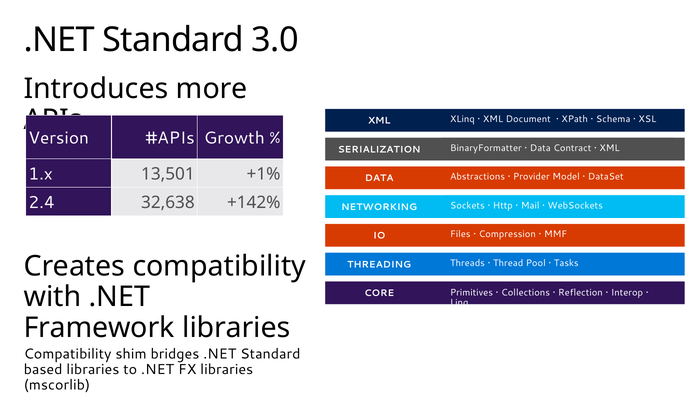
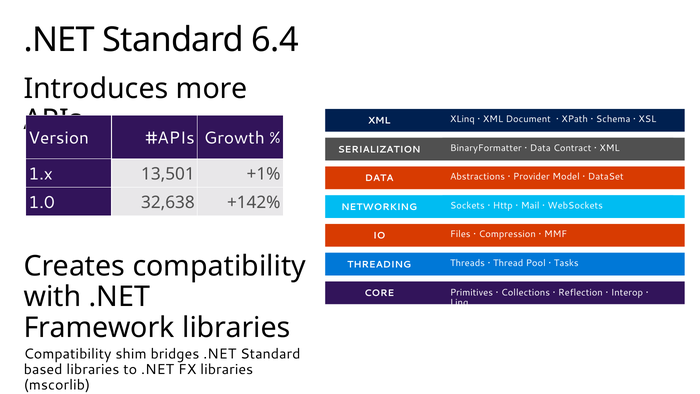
3.0: 3.0 -> 6.4 (275, 40)
2.4: 2.4 -> 1.0 (42, 202)
